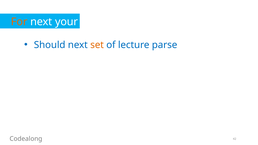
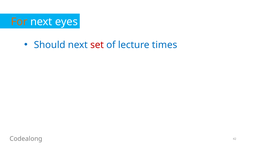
your: your -> eyes (66, 22)
set colour: orange -> red (97, 45)
parse: parse -> times (165, 45)
